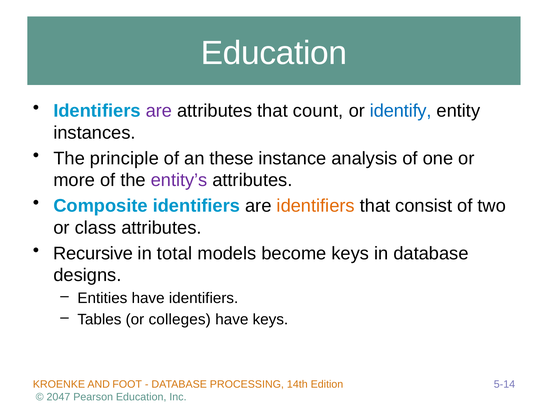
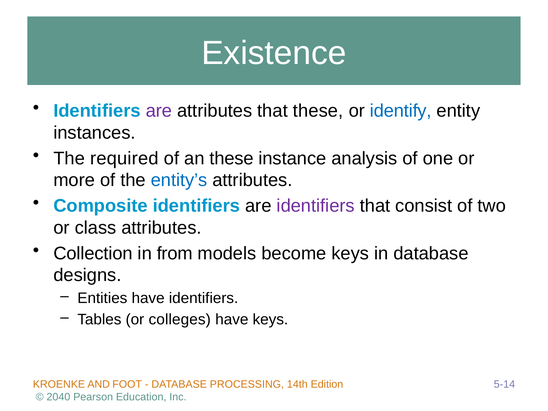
Education: Education -> Existence (274, 53)
that count: count -> these (318, 111)
principle: principle -> required (124, 158)
entity’s colour: purple -> blue (179, 180)
identifiers colour: orange -> purple (316, 206)
Recursive: Recursive -> Collection (93, 253)
total: total -> from (175, 253)
2047: 2047 -> 2040 (58, 397)
